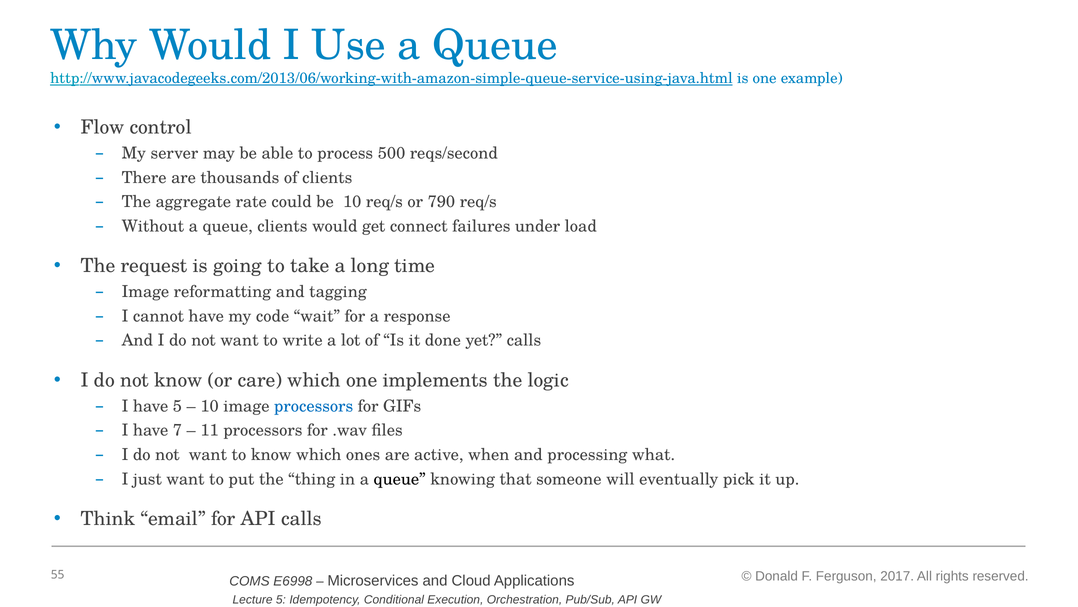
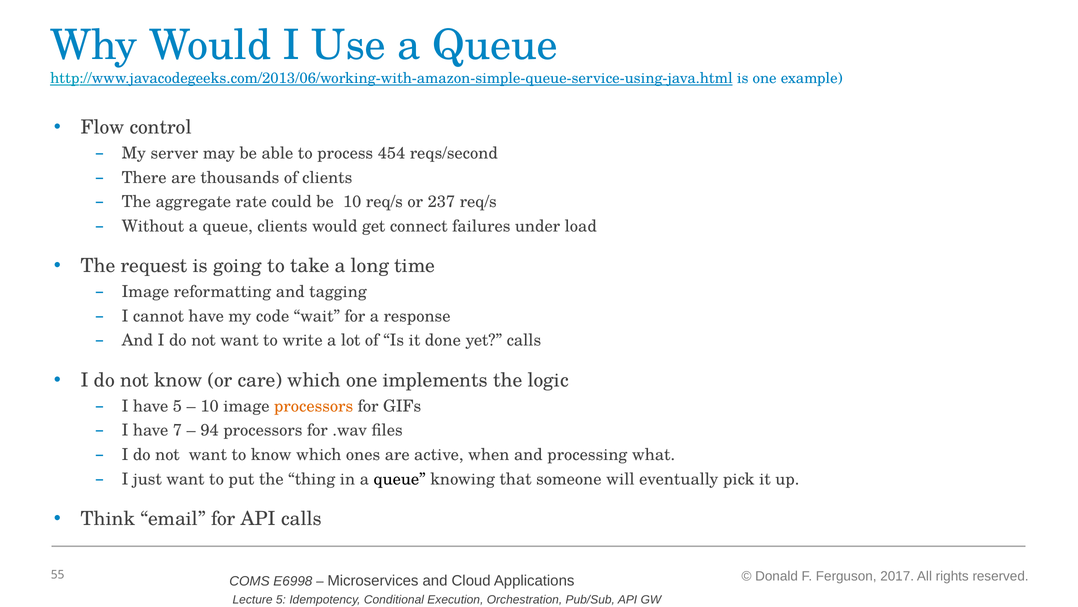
500: 500 -> 454 (392, 153)
790: 790 -> 237 (441, 202)
processors colour: blue -> orange (314, 406)
11: 11 -> 94 (210, 430)
